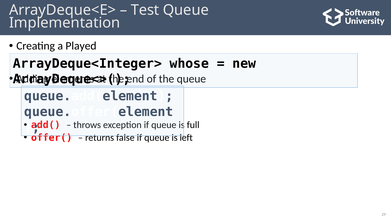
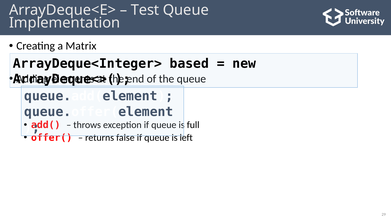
Played: Played -> Matrix (81, 46)
whose: whose -> based (189, 64)
